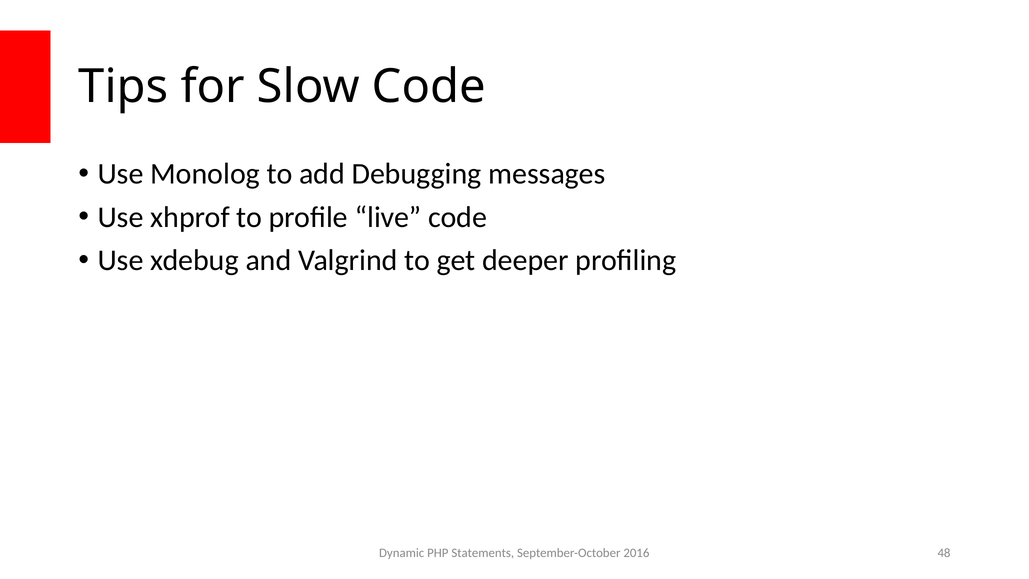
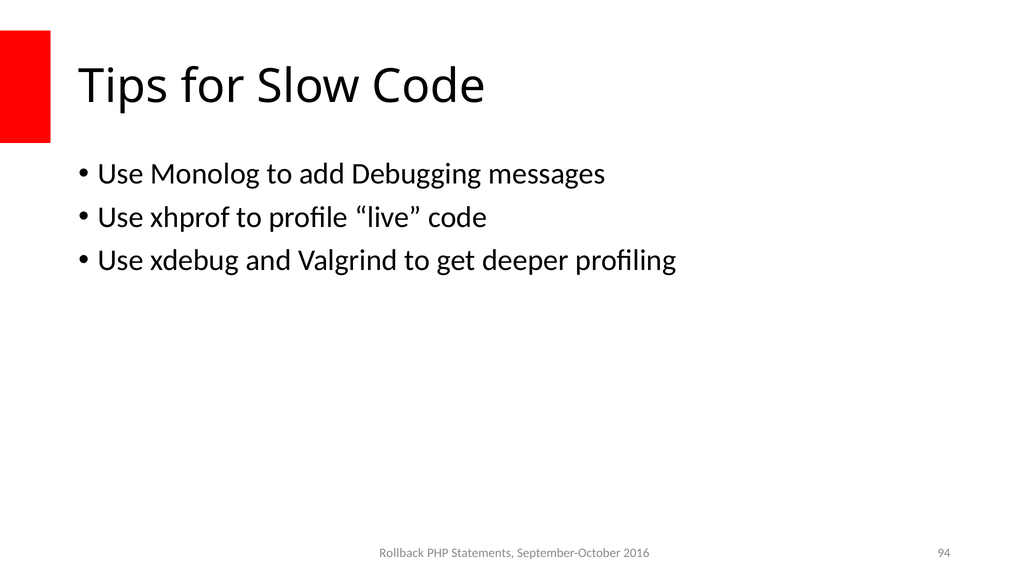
Dynamic: Dynamic -> Rollback (402, 553)
48: 48 -> 94 (944, 553)
